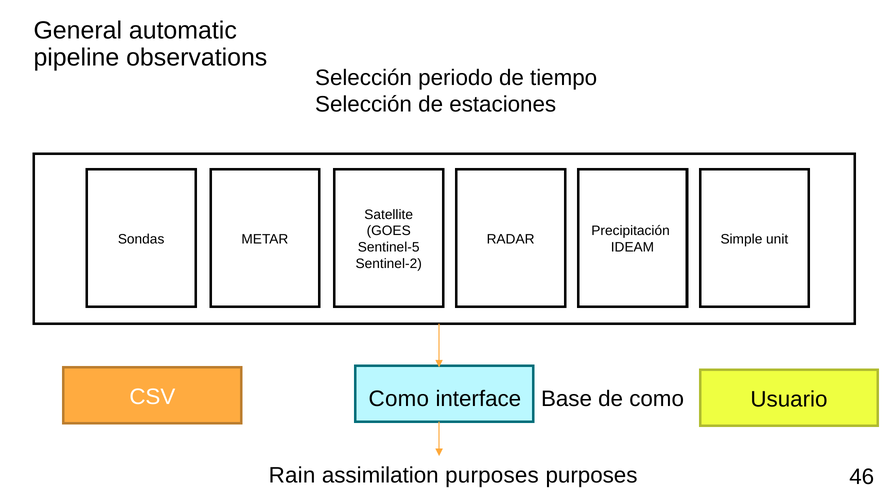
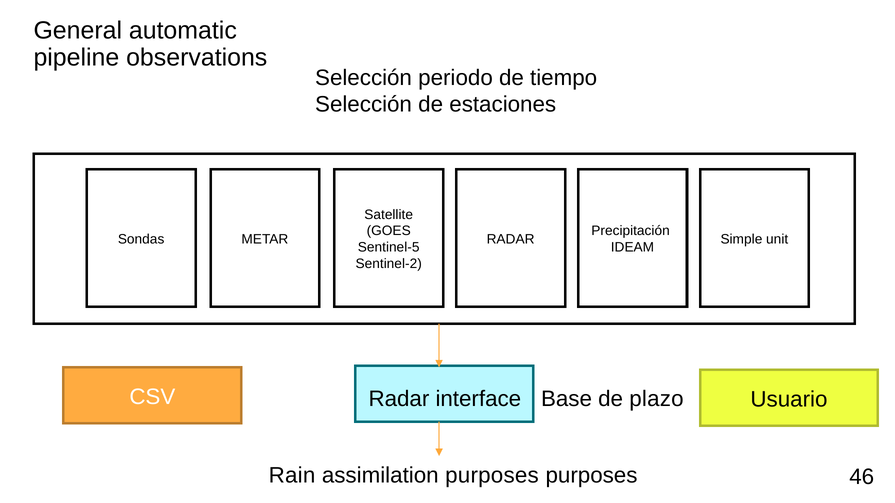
Como: Como -> Radar (399, 399)
de como: como -> plazo (656, 399)
